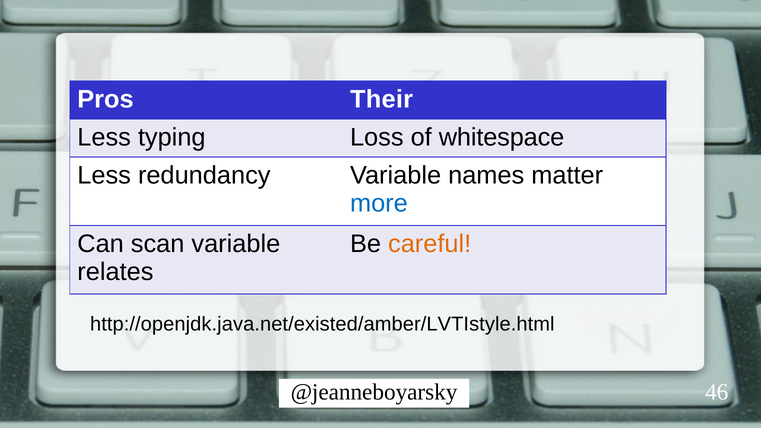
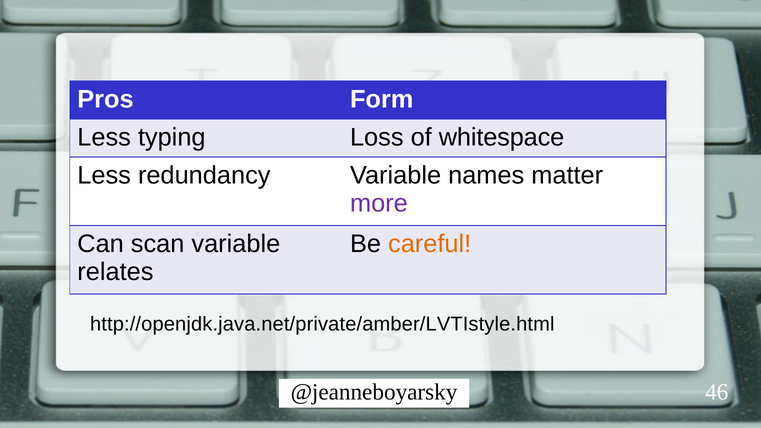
Their: Their -> Form (382, 99)
more colour: blue -> purple (379, 204)
http://openjdk.java.net/existed/amber/LVTIstyle.html: http://openjdk.java.net/existed/amber/LVTIstyle.html -> http://openjdk.java.net/private/amber/LVTIstyle.html (322, 324)
